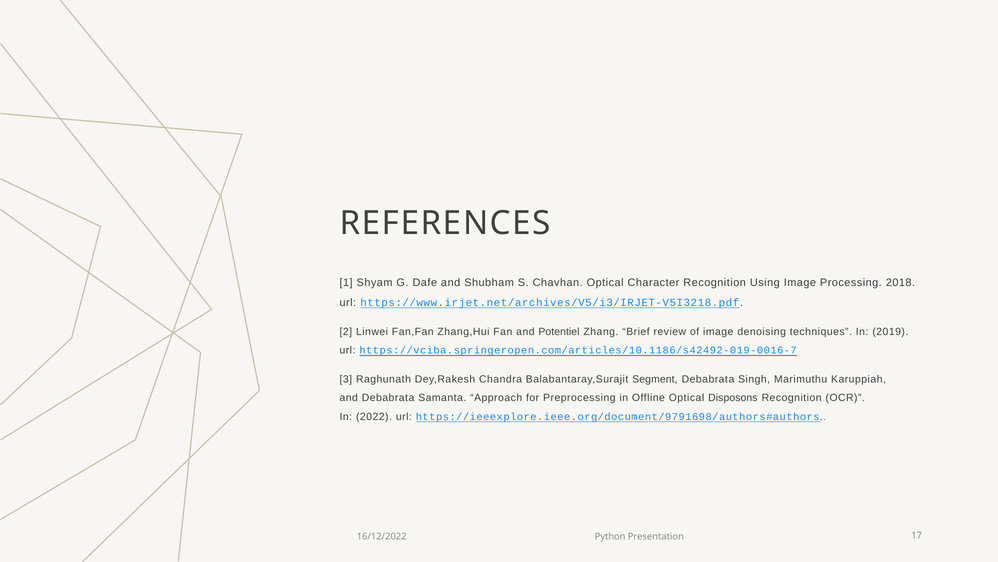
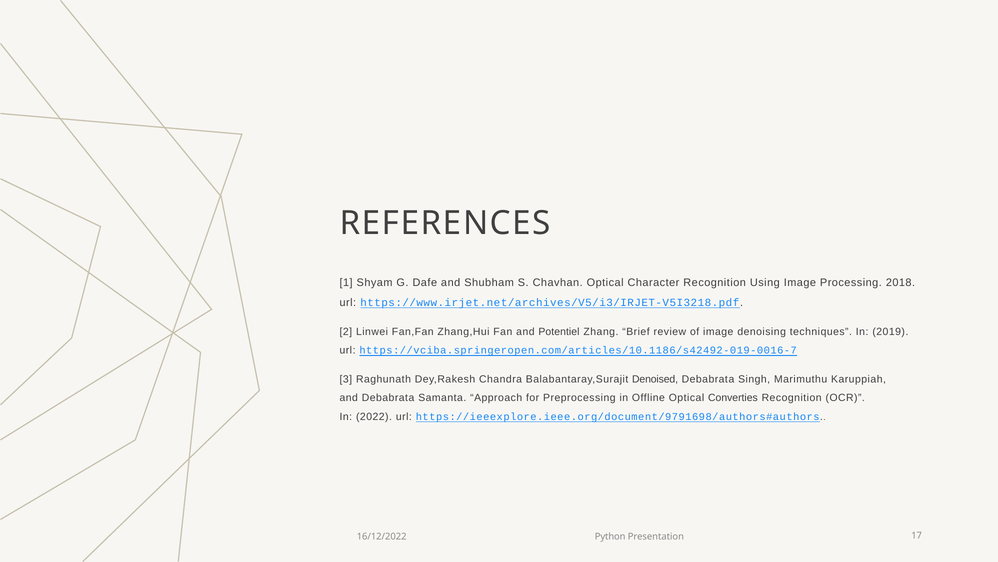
Segment: Segment -> Denoised (655, 379)
Disposons: Disposons -> Converties (733, 398)
